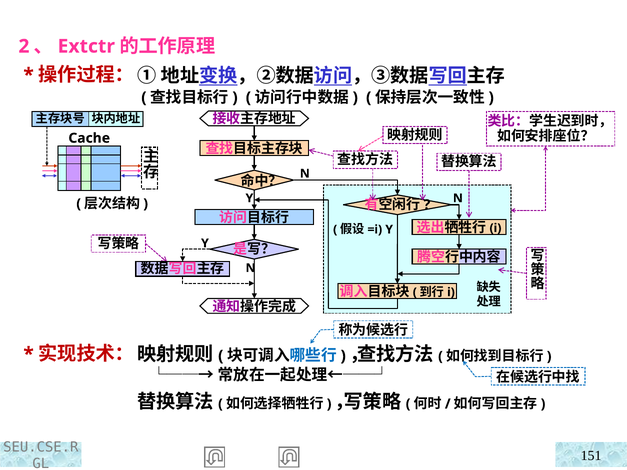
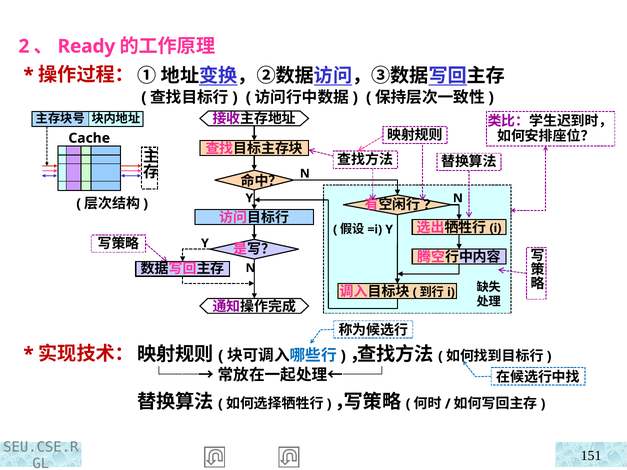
Extctr: Extctr -> Ready (86, 46)
